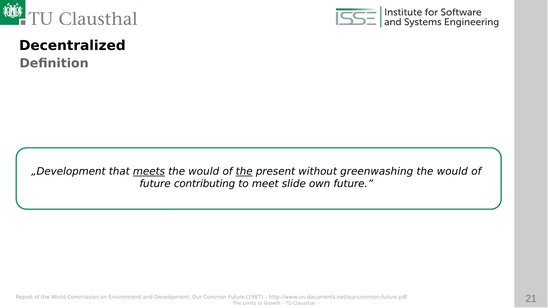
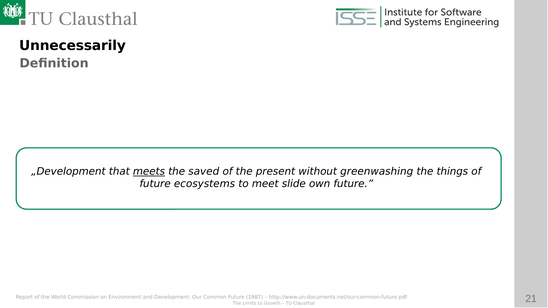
Decentralized: Decentralized -> Unnecessarily (72, 46)
would: would -> saved (204, 172)
the underline: present -> none (244, 172)
would: would -> things (452, 172)
contributing: contributing -> ecosystems (205, 184)
